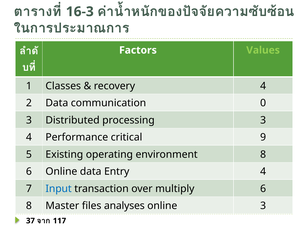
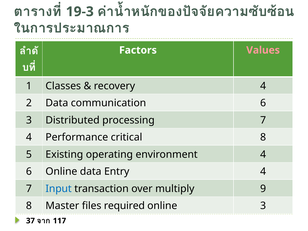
16-3: 16-3 -> 19-3 (80, 12)
Values colour: light green -> pink (263, 50)
communication 0: 0 -> 6 (263, 103)
processing 3: 3 -> 7 (263, 120)
critical 9: 9 -> 8 (263, 137)
environment 8: 8 -> 4 (263, 154)
multiply 6: 6 -> 9 (263, 189)
analyses: analyses -> required (124, 206)
